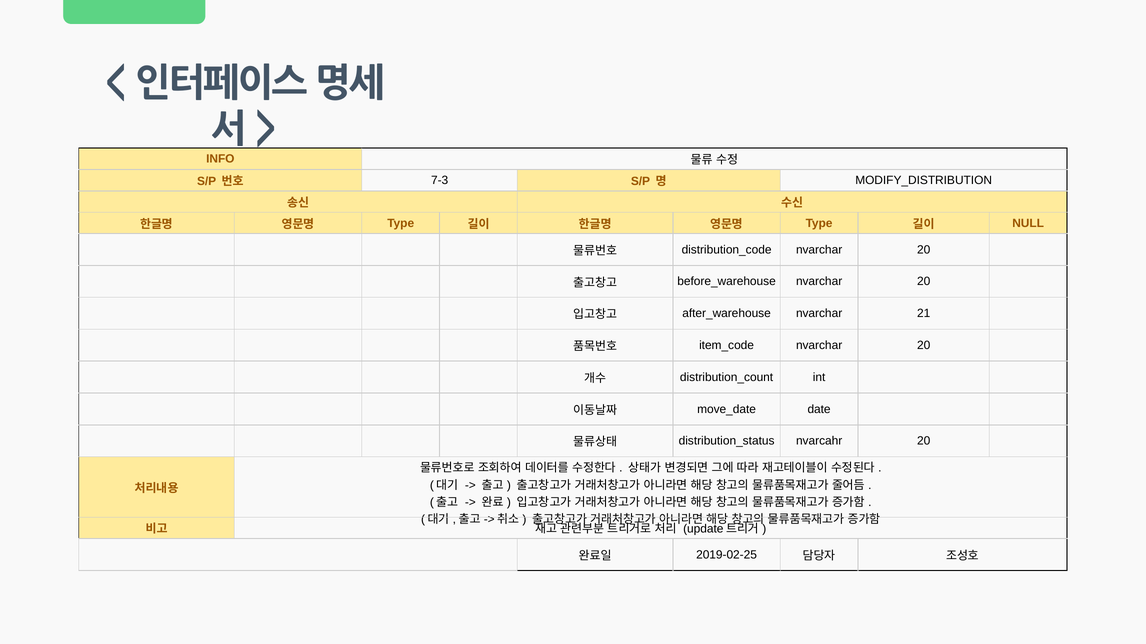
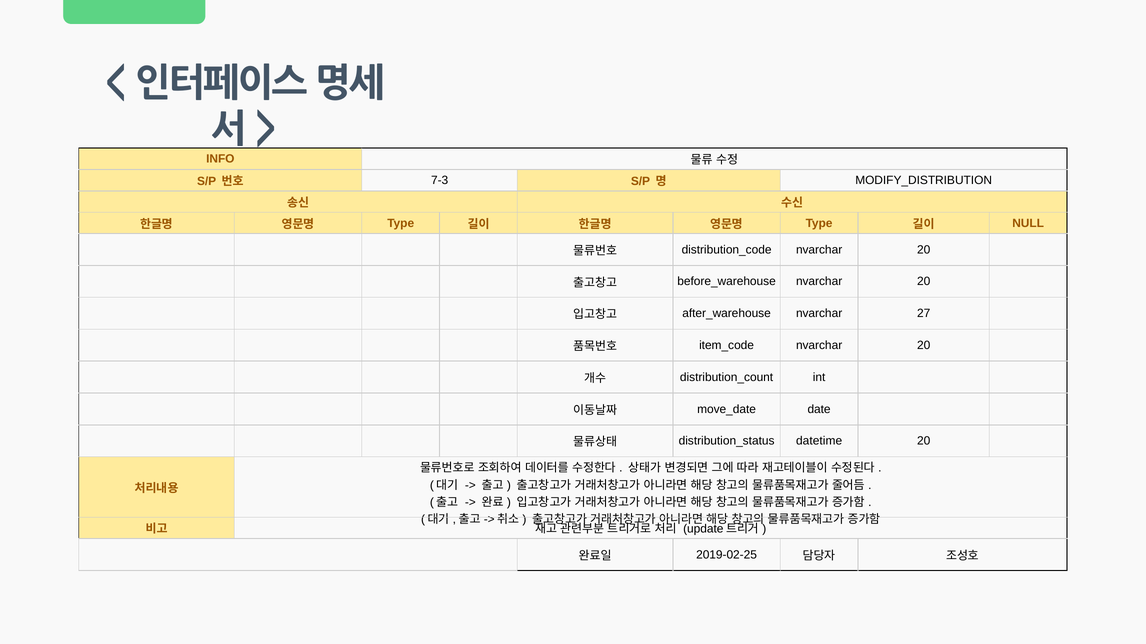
21: 21 -> 27 (924, 314)
nvarcahr: nvarcahr -> datetime (819, 441)
